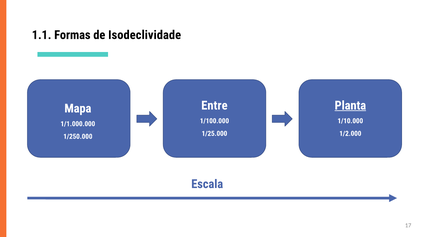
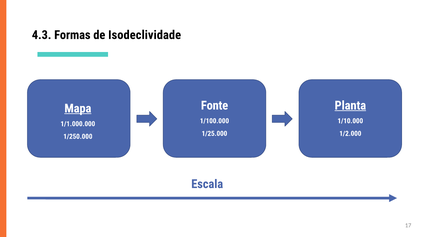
1.1: 1.1 -> 4.3 (42, 35)
Entre: Entre -> Fonte (215, 105)
Mapa underline: none -> present (78, 108)
